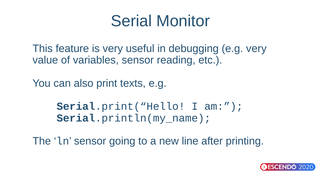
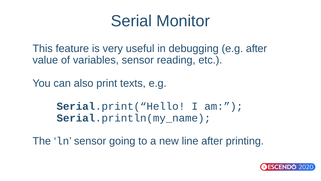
e.g very: very -> after (256, 48)
